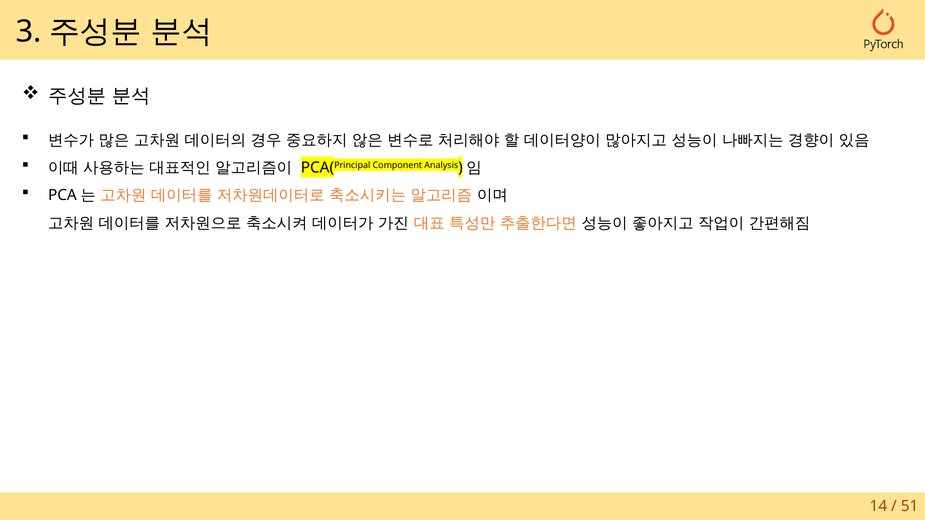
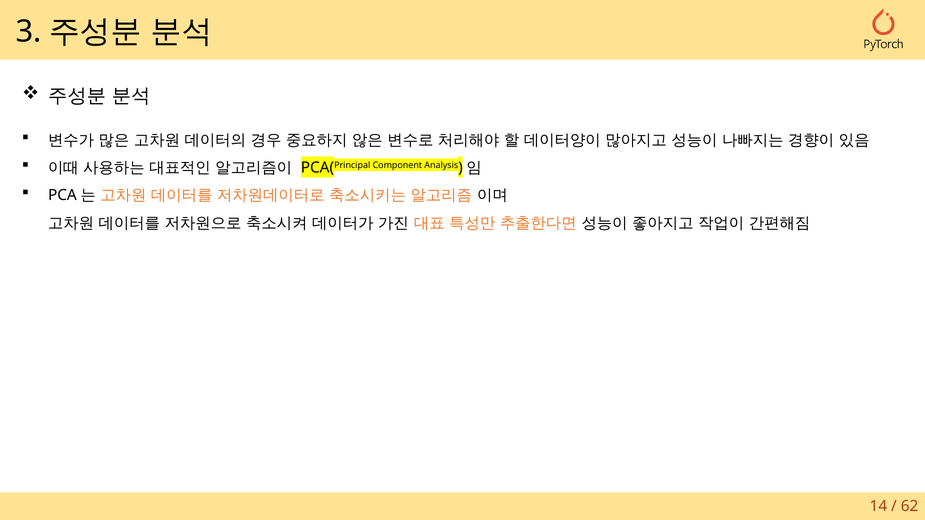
51: 51 -> 62 (910, 506)
